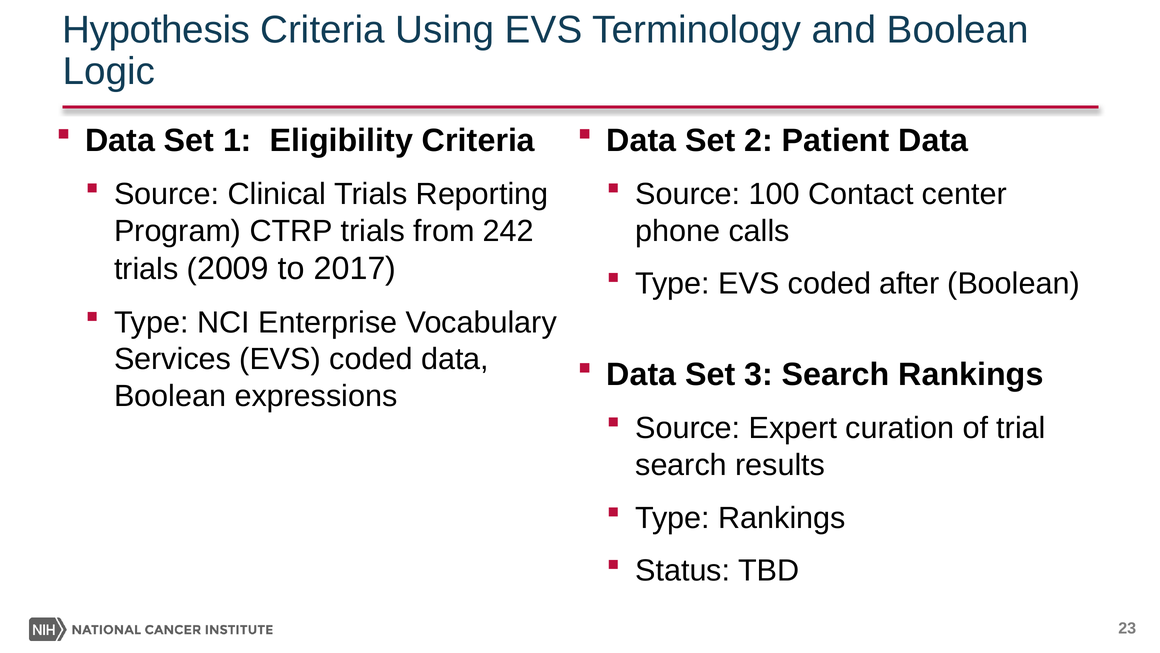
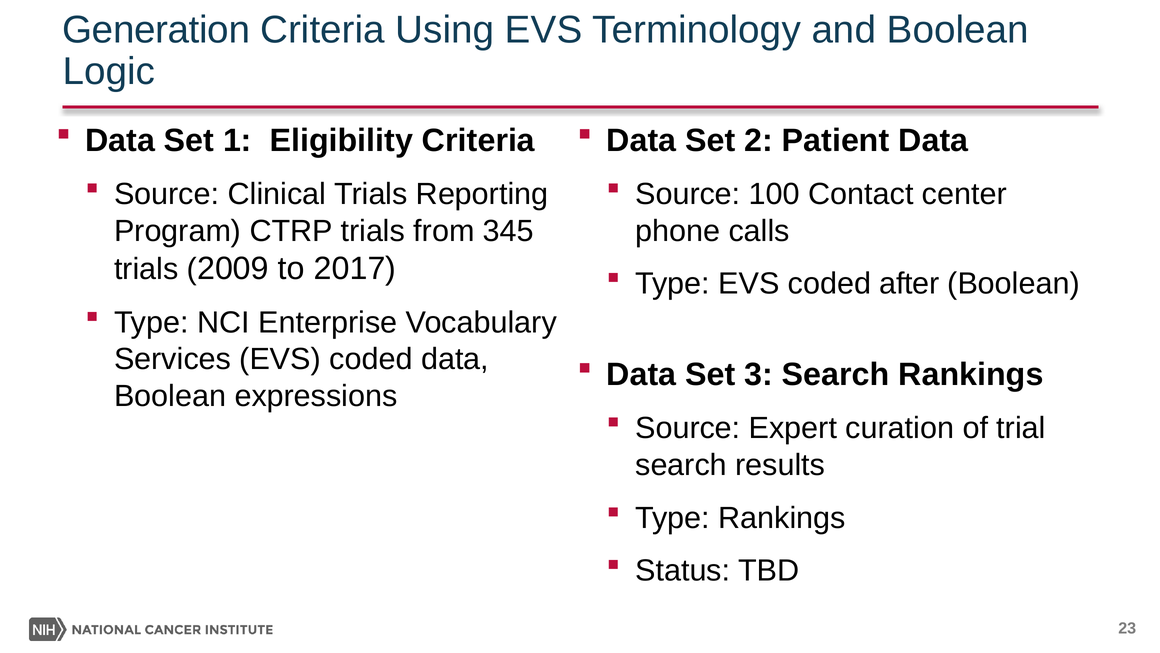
Hypothesis: Hypothesis -> Generation (156, 30)
242: 242 -> 345 (508, 231)
